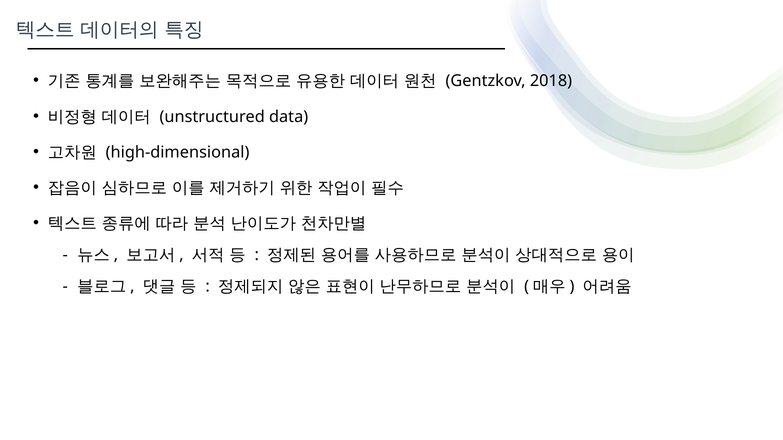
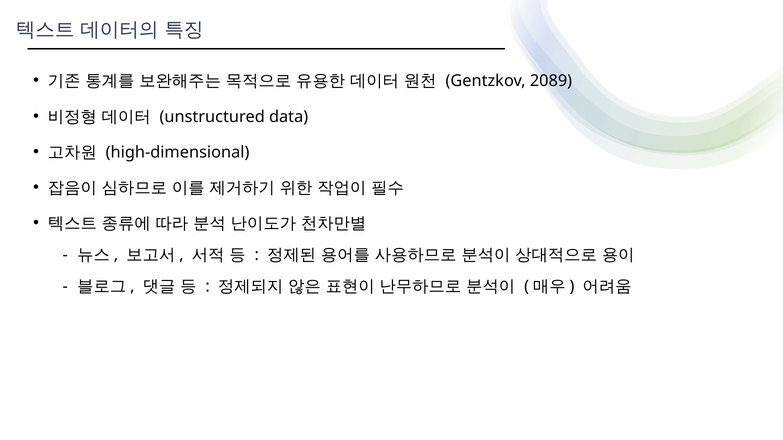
2018: 2018 -> 2089 (551, 81)
